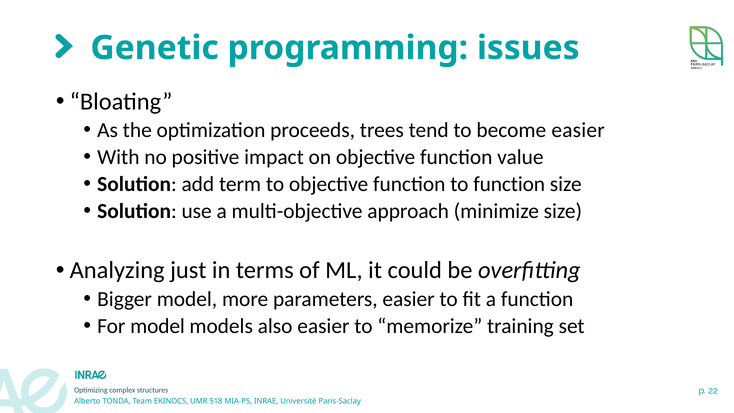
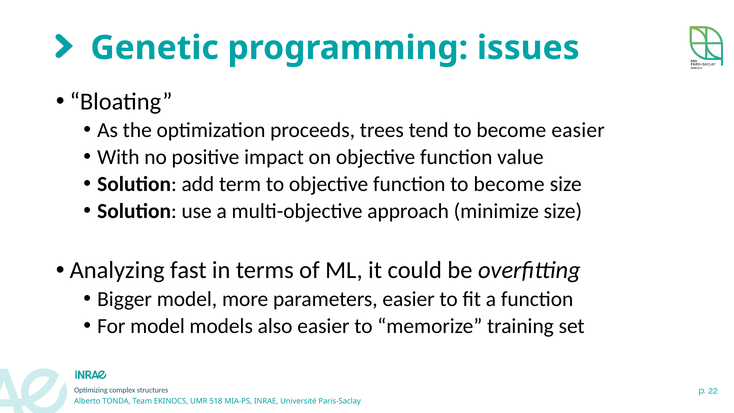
function to function: function -> become (509, 184)
just: just -> fast (188, 270)
